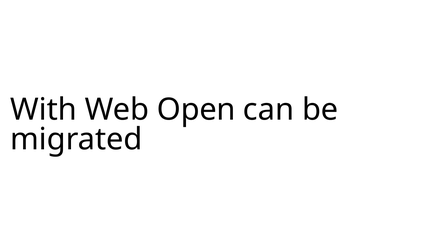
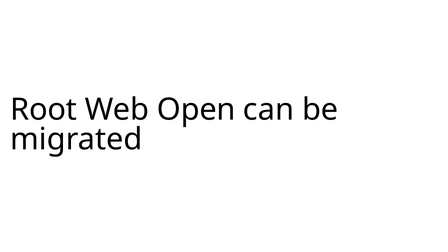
With: With -> Root (44, 110)
